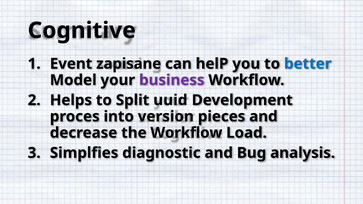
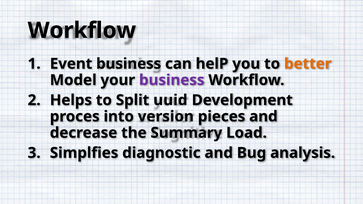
Cognitive: Cognitive -> Workflow (82, 30)
Event zapisane: zapisane -> business (129, 64)
better colour: blue -> orange (308, 64)
the Workflow: Workflow -> Summary (186, 133)
